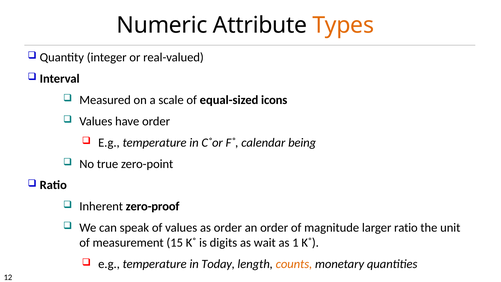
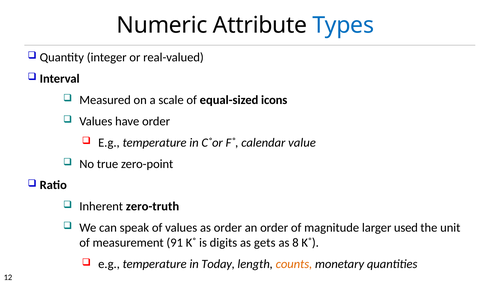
Types colour: orange -> blue (343, 25)
being: being -> value (302, 142)
zero-proof: zero-proof -> zero-truth (153, 206)
larger ratio: ratio -> used (406, 228)
15: 15 -> 91 (175, 243)
wait: wait -> gets (265, 243)
1: 1 -> 8 (295, 243)
